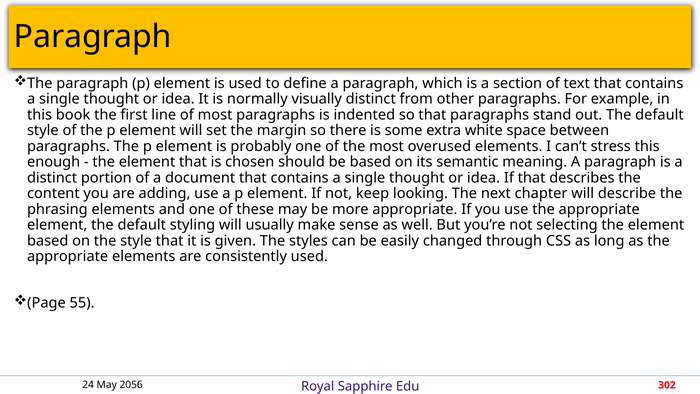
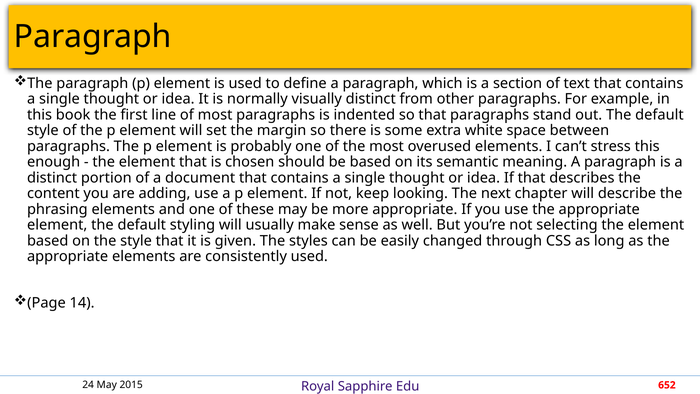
55: 55 -> 14 (82, 303)
2056: 2056 -> 2015 (131, 385)
302: 302 -> 652 (667, 385)
